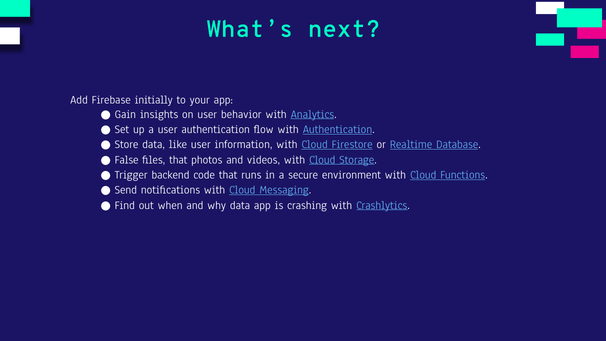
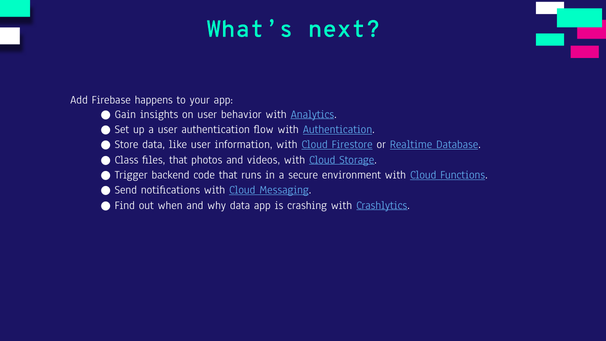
initially: initially -> happens (154, 100)
False: False -> Class (127, 160)
